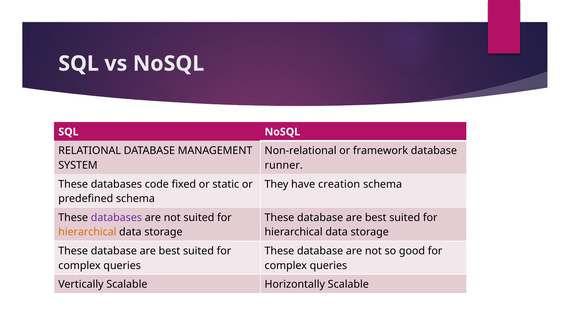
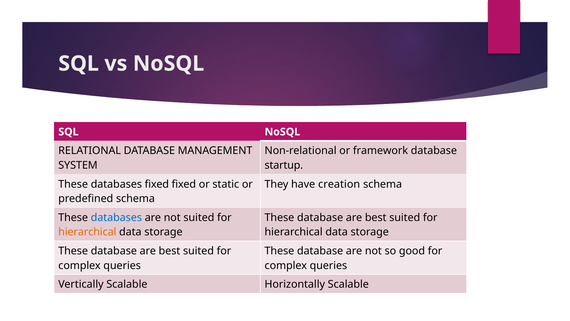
runner: runner -> startup (284, 165)
databases code: code -> fixed (157, 184)
databases colour: purple -> blue (116, 217)
